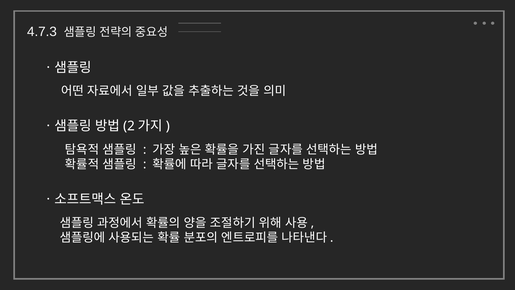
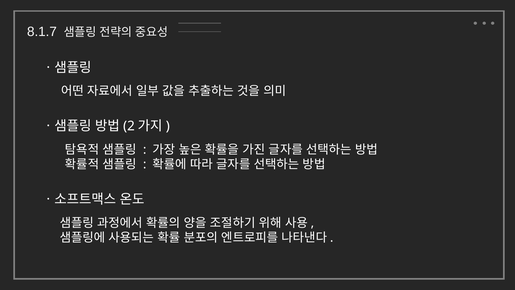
4.7.3: 4.7.3 -> 8.1.7 (42, 32)
